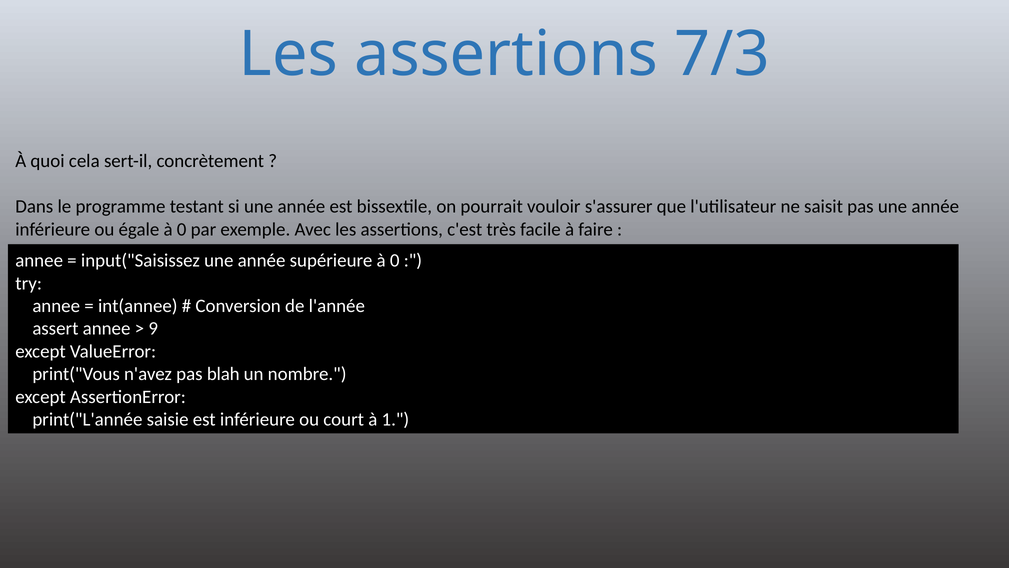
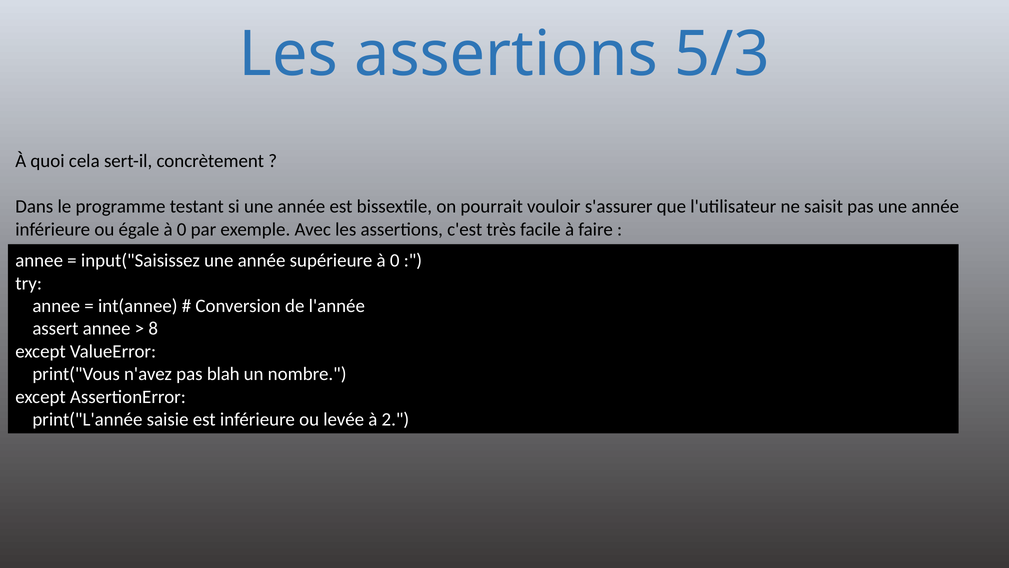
7/3: 7/3 -> 5/3 (722, 54)
9: 9 -> 8 (153, 328)
court: court -> levée (344, 419)
1: 1 -> 2 (395, 419)
